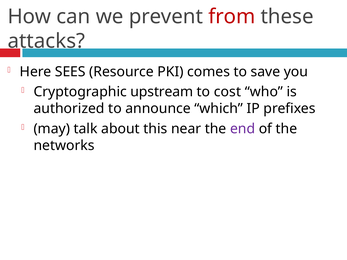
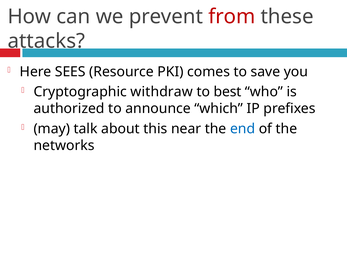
upstream: upstream -> withdraw (162, 92)
cost: cost -> best (228, 92)
end colour: purple -> blue (243, 129)
